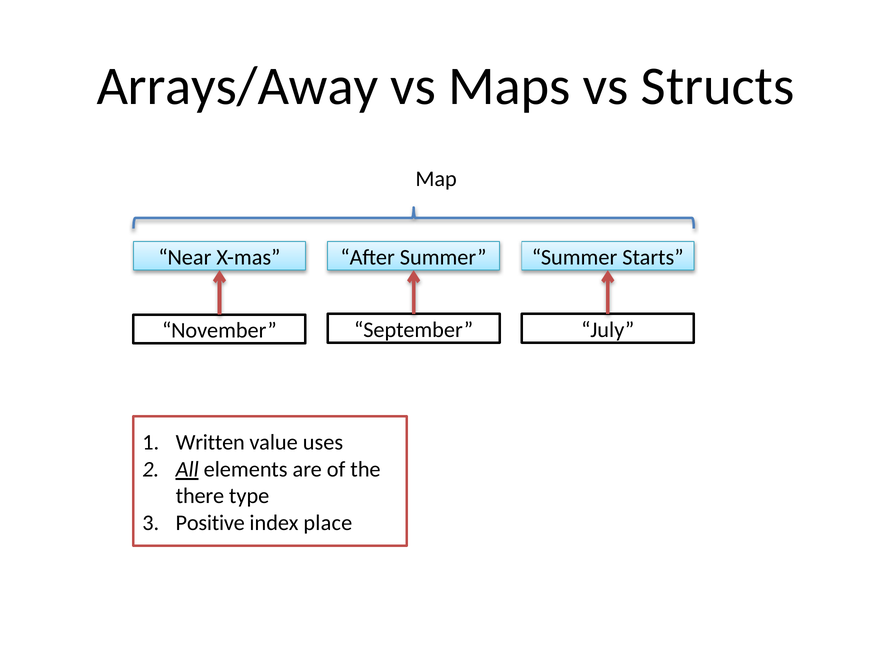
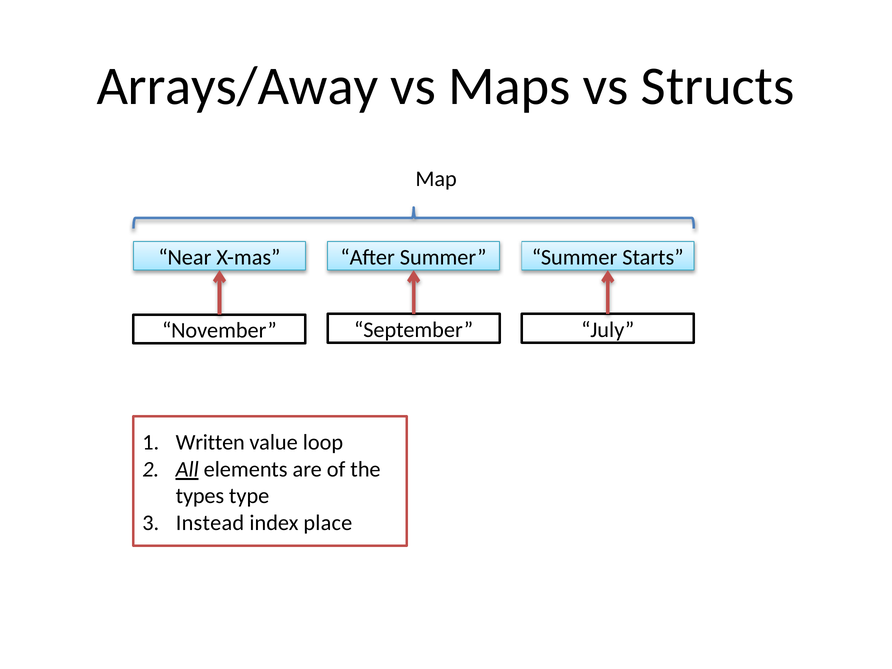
uses: uses -> loop (323, 442)
there: there -> types (200, 496)
Positive: Positive -> Instead (210, 523)
